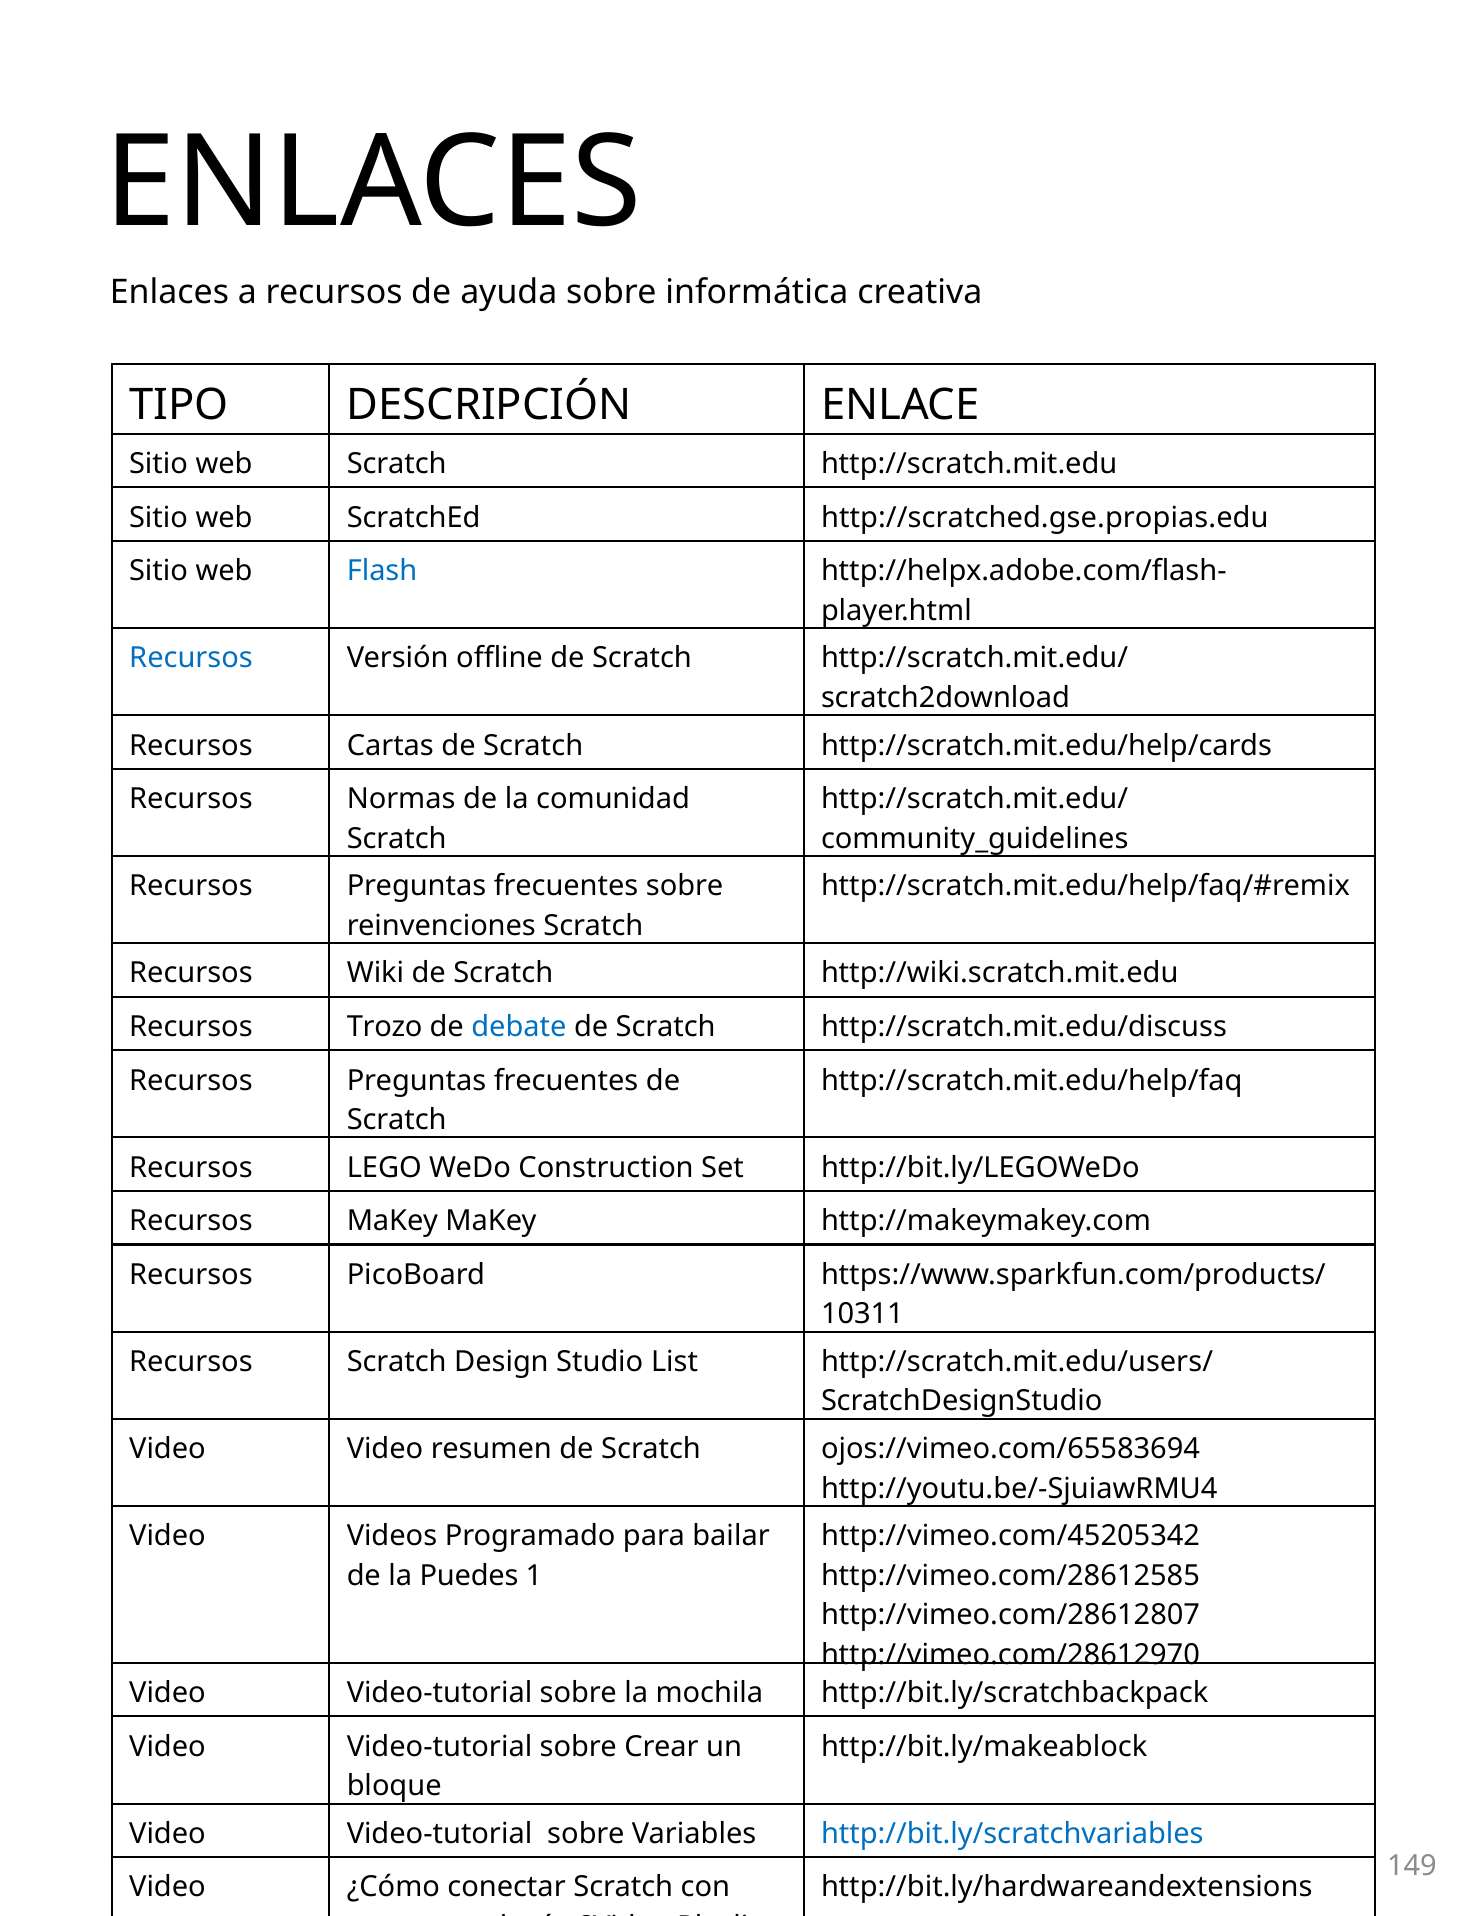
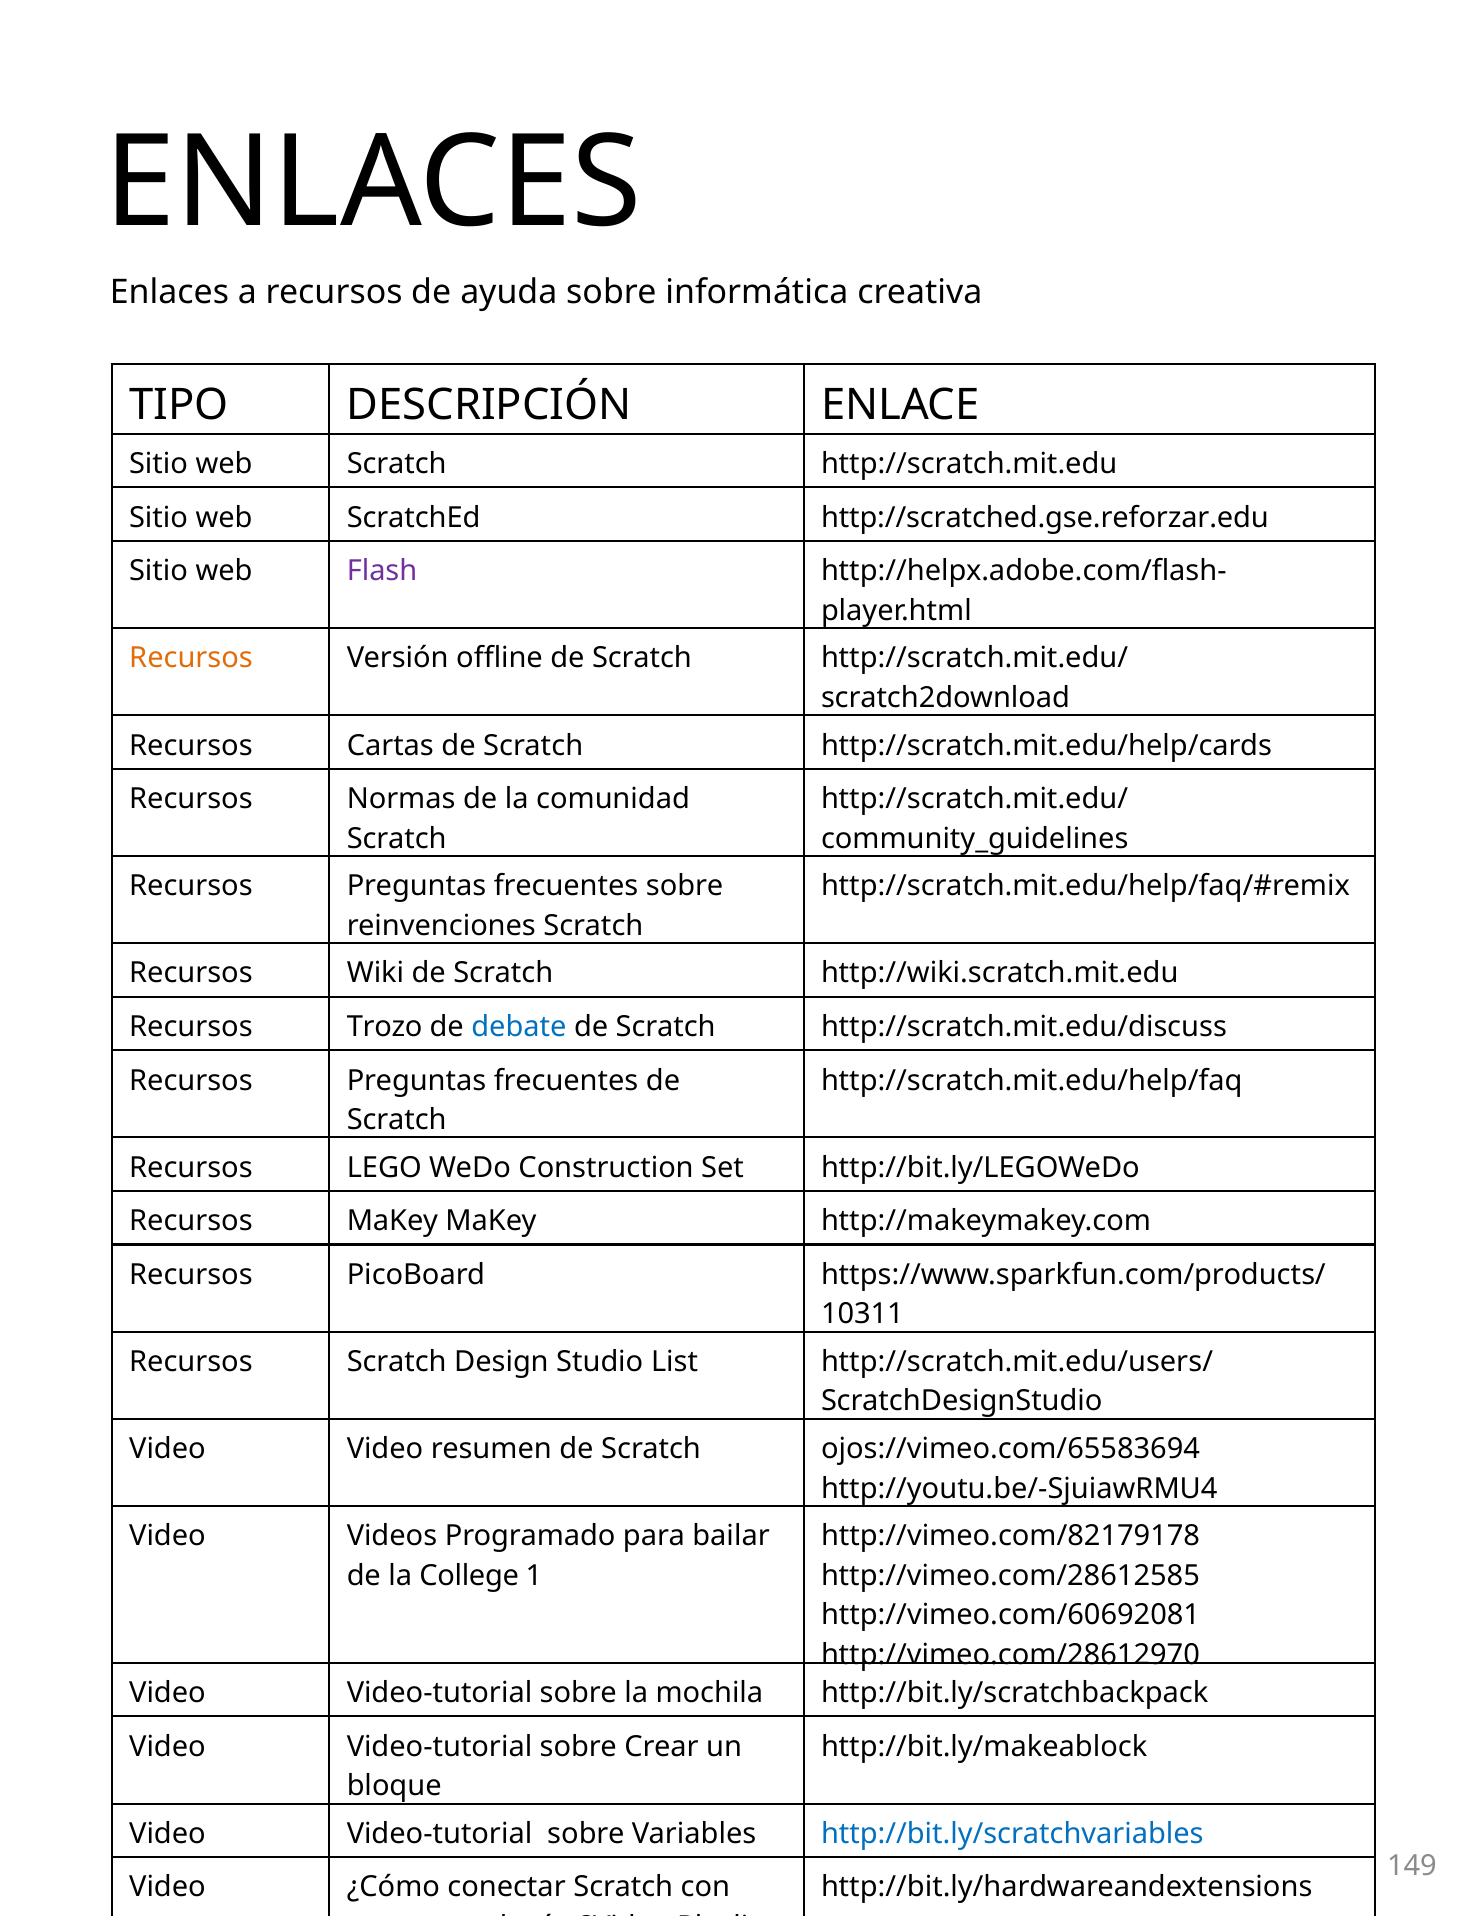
http://scratched.gse.propias.edu: http://scratched.gse.propias.edu -> http://scratched.gse.reforzar.edu (1045, 518)
Flash colour: blue -> purple (382, 571)
Recursos colour: blue -> orange (191, 658)
http://vimeo.com/45205342: http://vimeo.com/45205342 -> http://vimeo.com/82179178 (1011, 1537)
Puedes: Puedes -> College (469, 1576)
http://vimeo.com/28612807: http://vimeo.com/28612807 -> http://vimeo.com/60692081 (1011, 1616)
